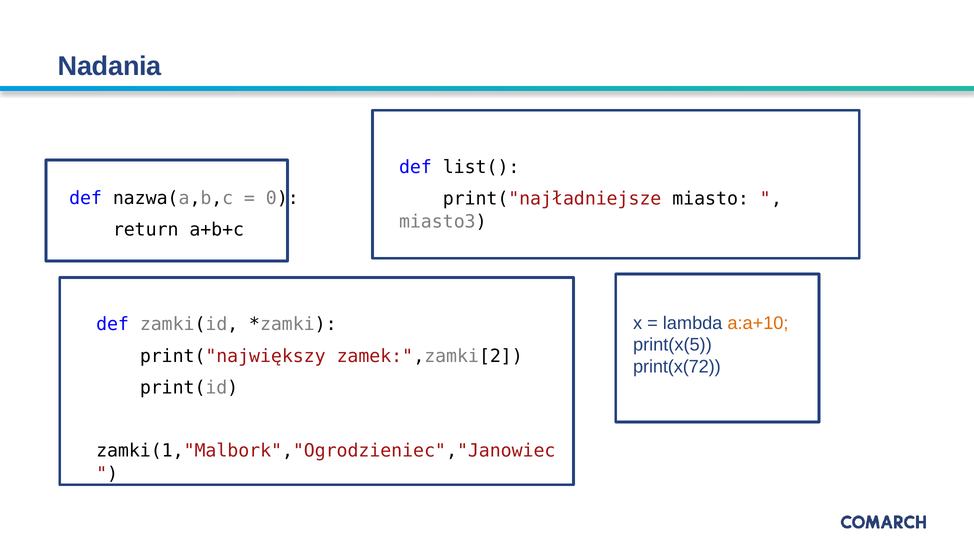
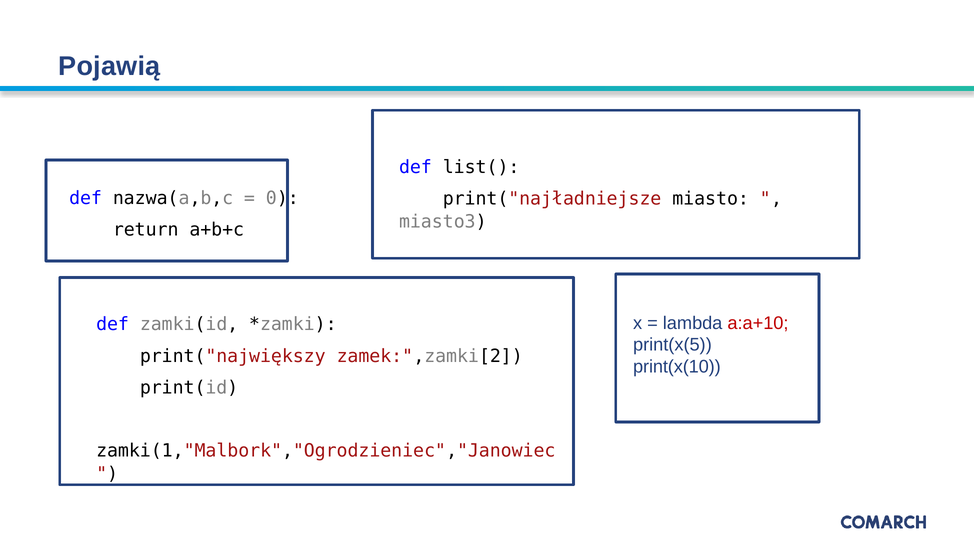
Nadania: Nadania -> Pojawią (109, 66)
a:a+10 colour: orange -> red (758, 323)
print(x(72: print(x(72 -> print(x(10 (677, 367)
